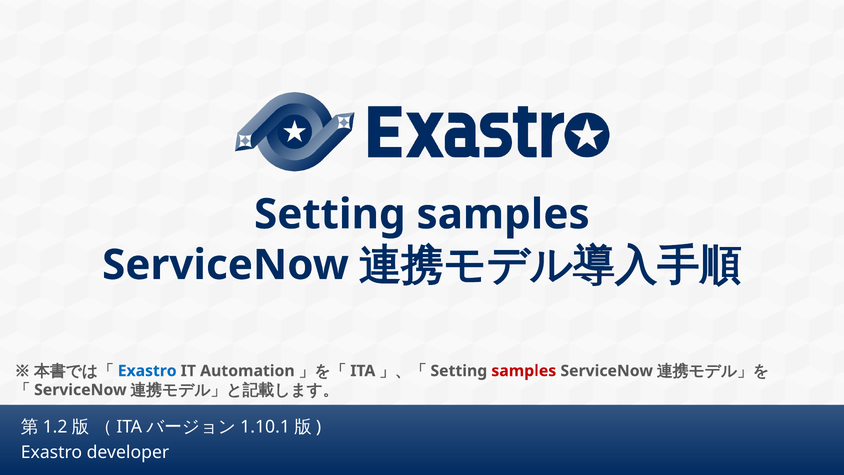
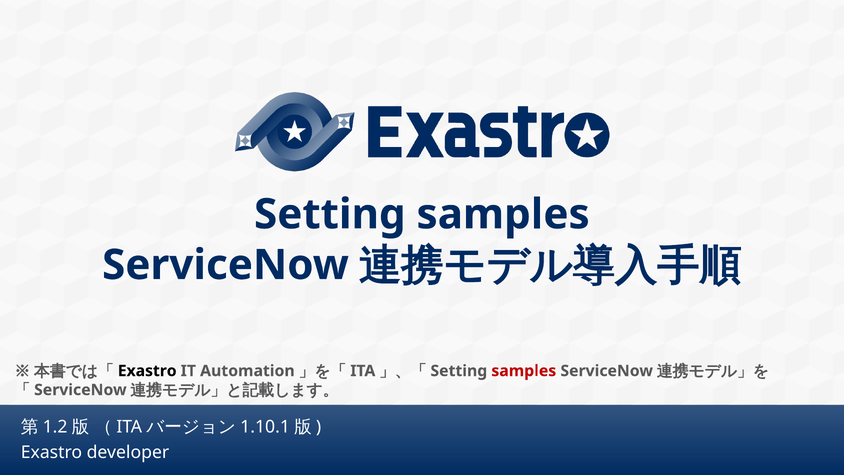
Exastro colour: blue -> black (147, 371)
